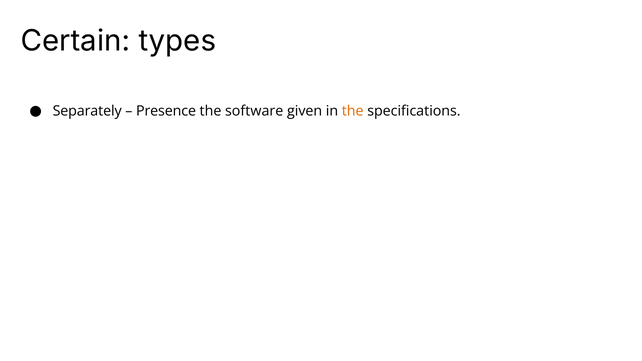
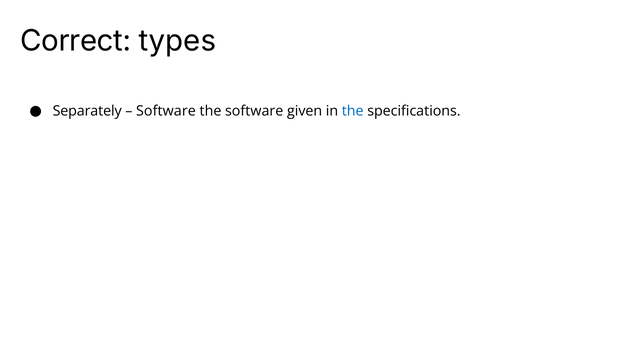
Certain: Certain -> Correct (76, 41)
Presence: Presence -> Software (166, 111)
the colour: orange -> blue (353, 111)
